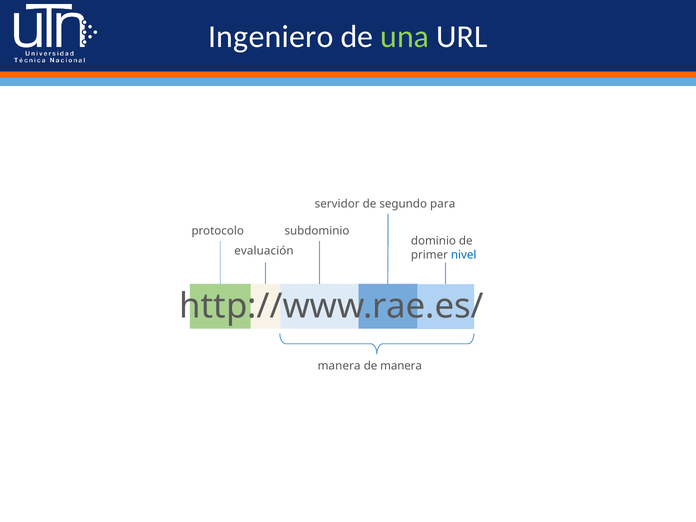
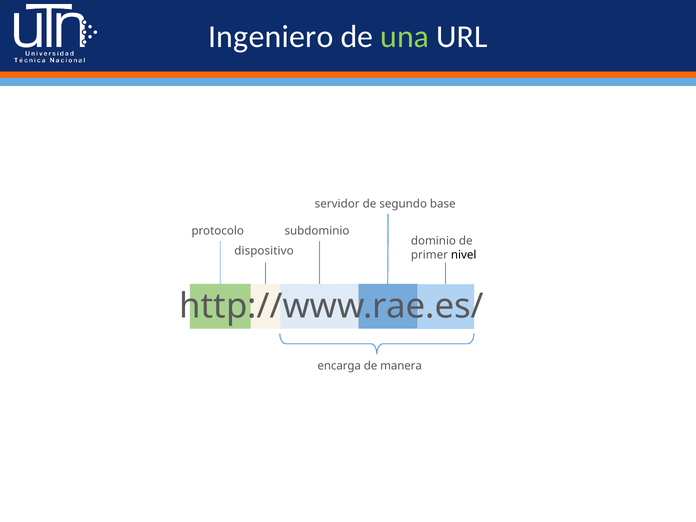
para: para -> base (443, 204)
evaluación: evaluación -> dispositivo (264, 251)
nivel colour: blue -> black (464, 255)
manera: manera -> encarga (339, 366)
